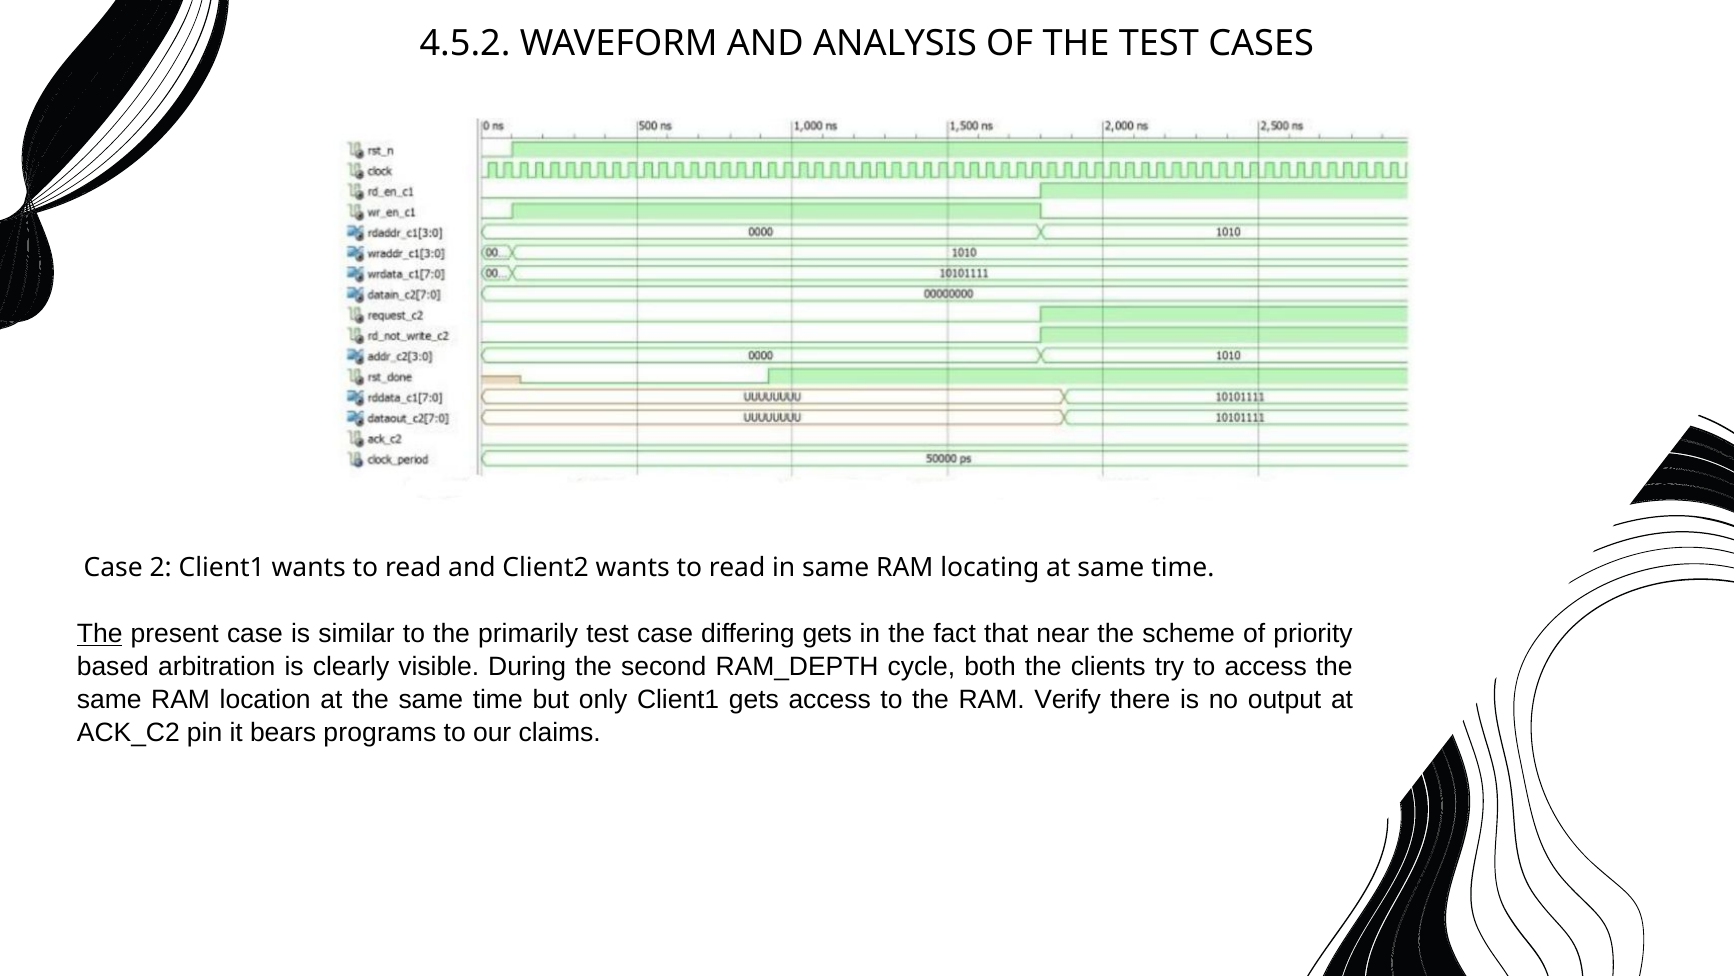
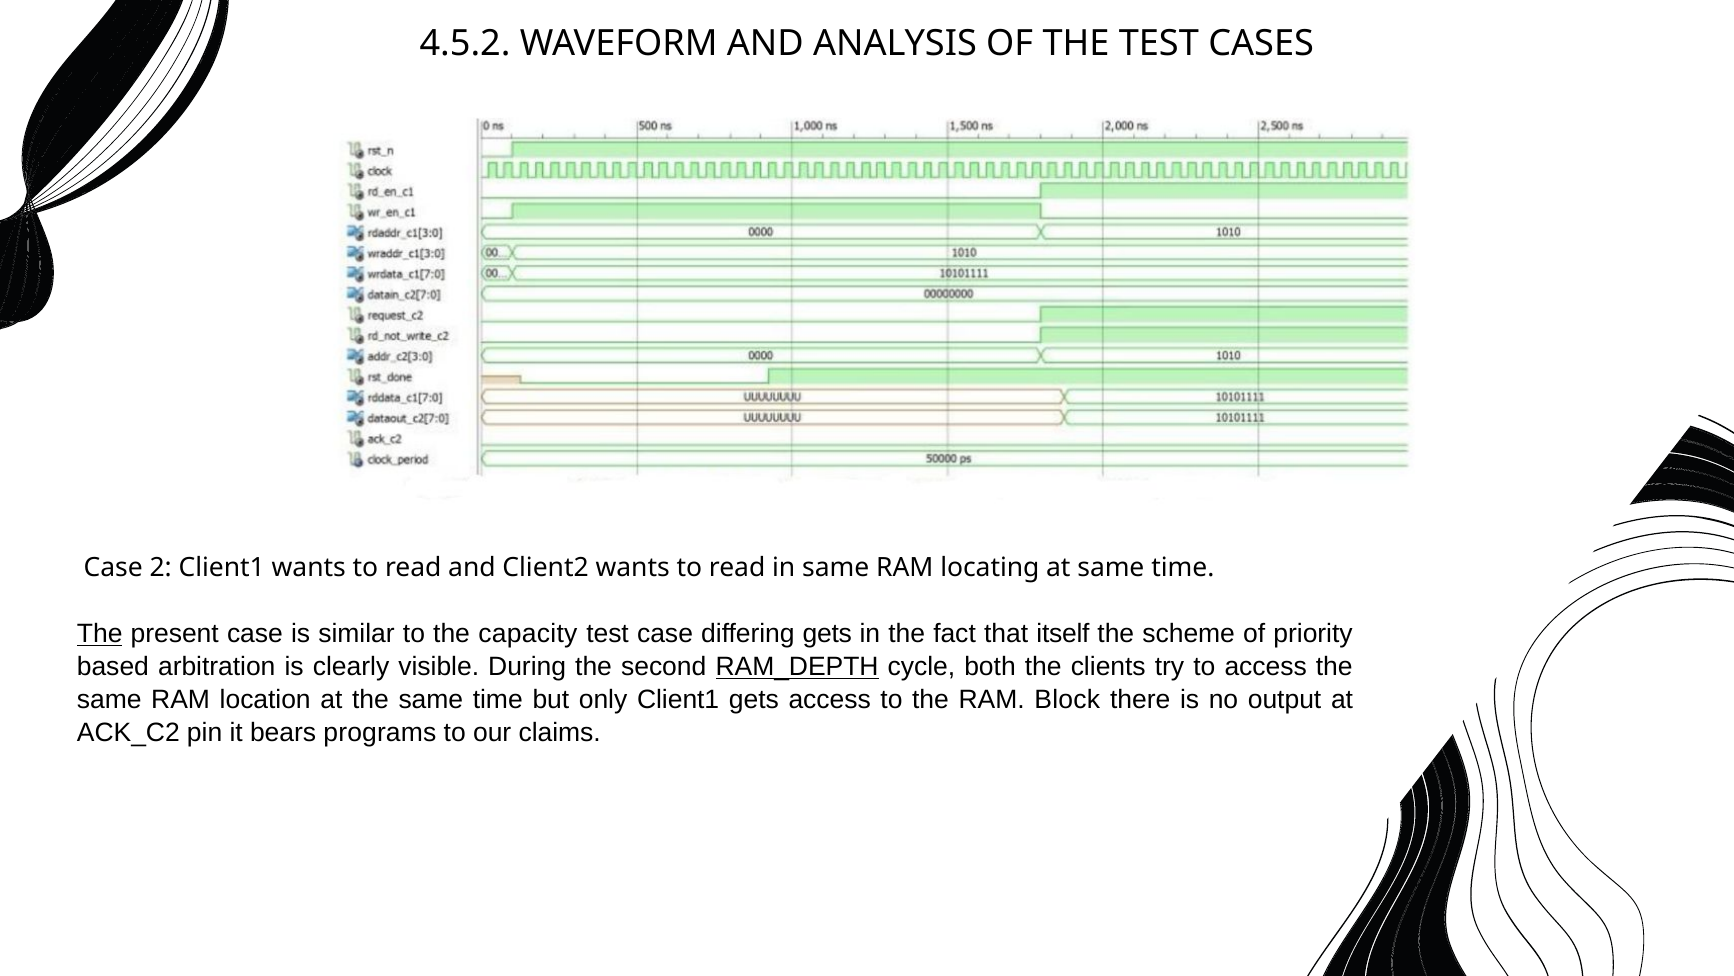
primarily: primarily -> capacity (528, 634)
near: near -> itself (1063, 634)
RAM_DEPTH underline: none -> present (797, 667)
Verify: Verify -> Block (1067, 700)
